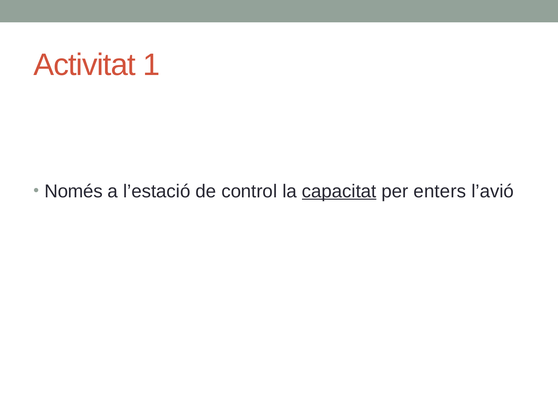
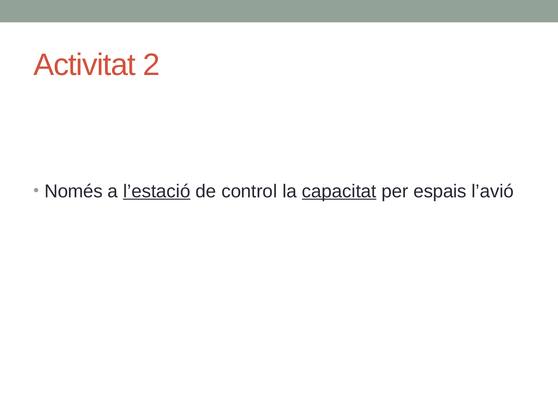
1: 1 -> 2 (151, 65)
l’estació underline: none -> present (157, 191)
enters: enters -> espais (440, 191)
